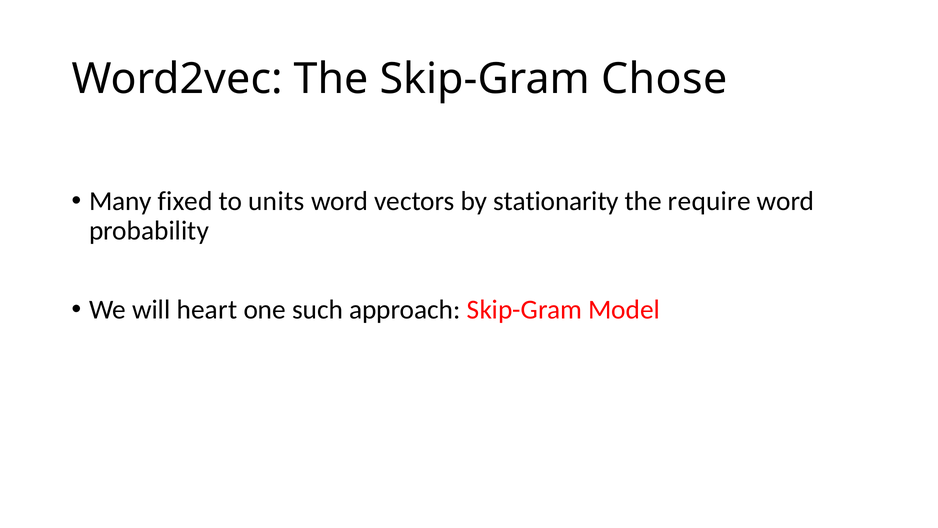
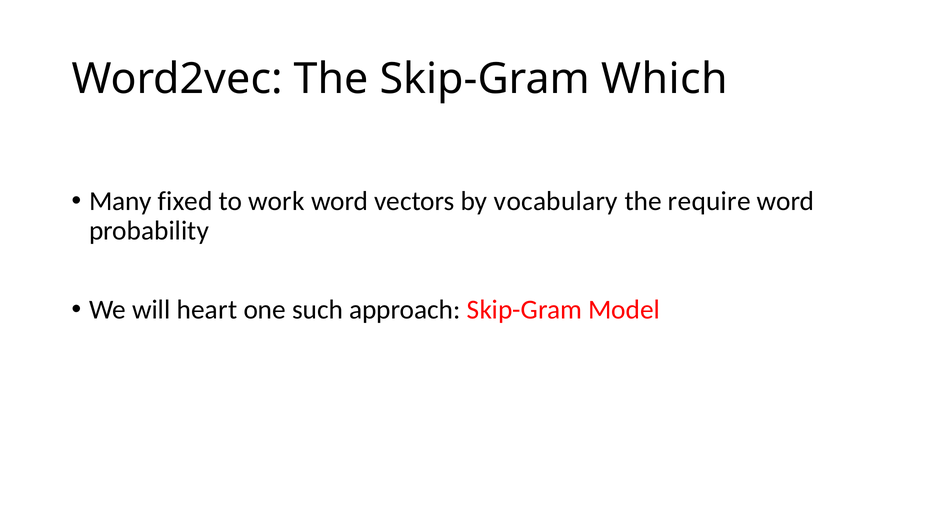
Chose: Chose -> Which (664, 79)
units: units -> work (276, 201)
stationarity: stationarity -> vocabulary (556, 201)
